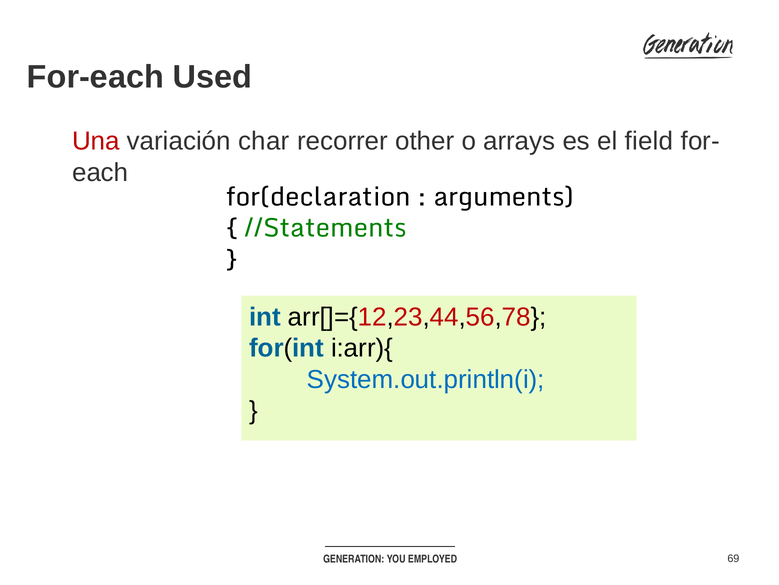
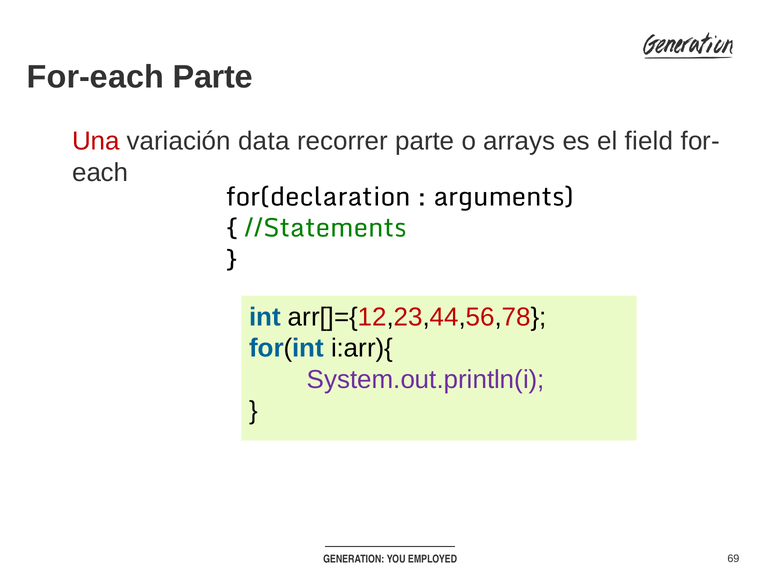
For-each Used: Used -> Parte (213, 77)
char: char -> data (264, 141)
recorrer other: other -> parte (425, 141)
System.out.println(i colour: blue -> purple (426, 379)
